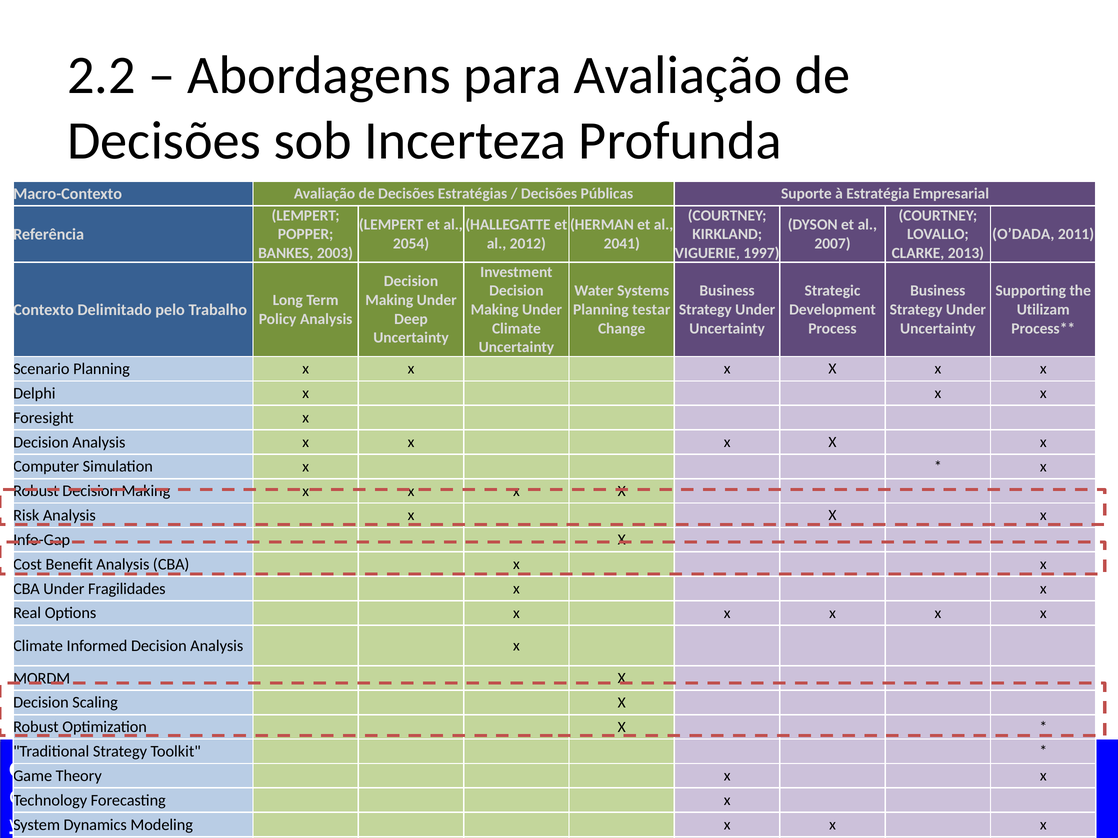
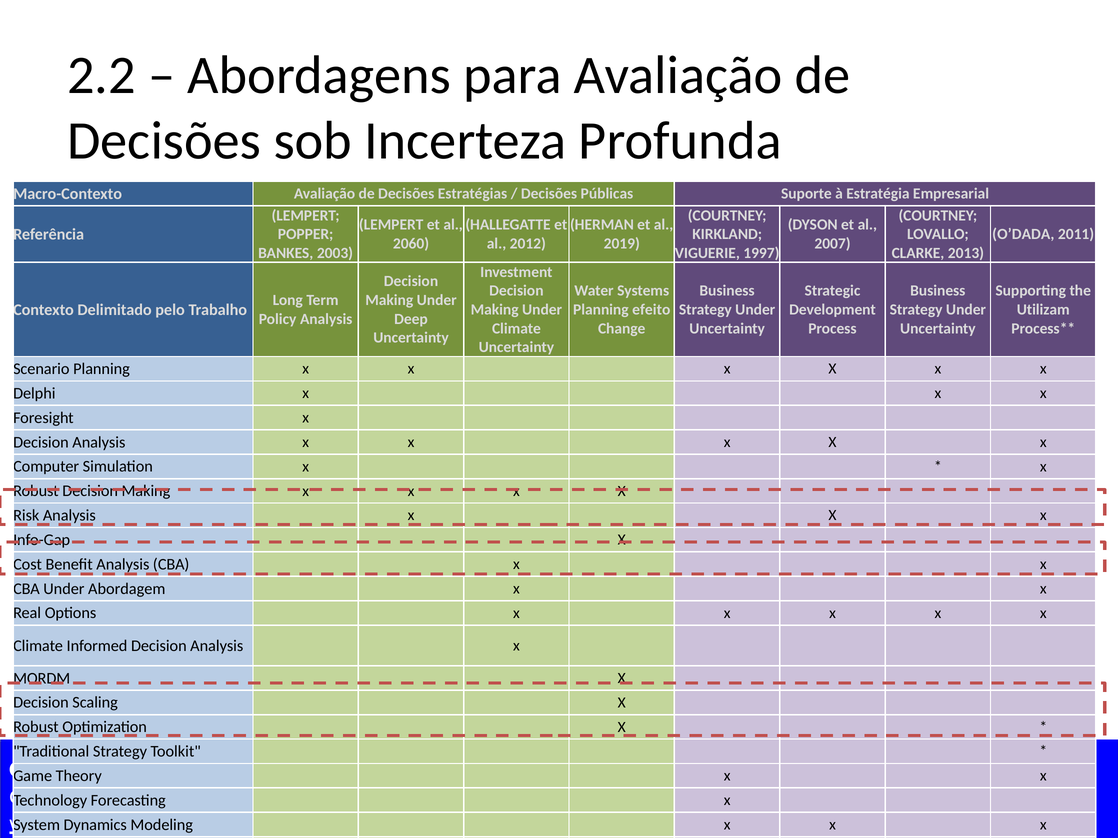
2054: 2054 -> 2060 (411, 244)
2041: 2041 -> 2019 (622, 244)
testar: testar -> efeito (651, 310)
Fragilidades: Fragilidades -> Abordagem (127, 589)
